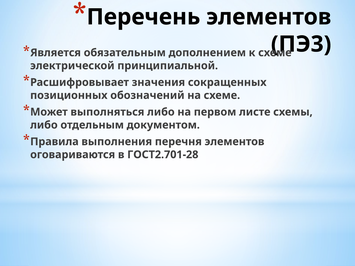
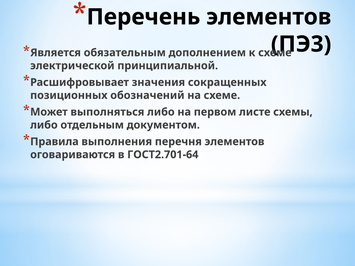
ГОСТ2.701-28: ГОСТ2.701-28 -> ГОСТ2.701-64 (163, 155)
